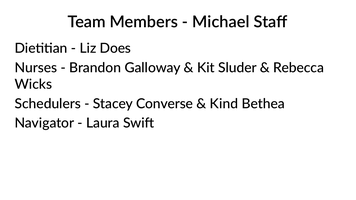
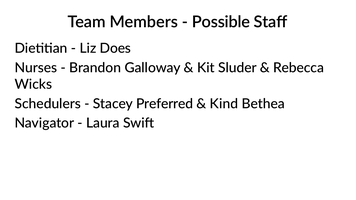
Michael: Michael -> Possible (221, 22)
Converse: Converse -> Preferred (165, 104)
